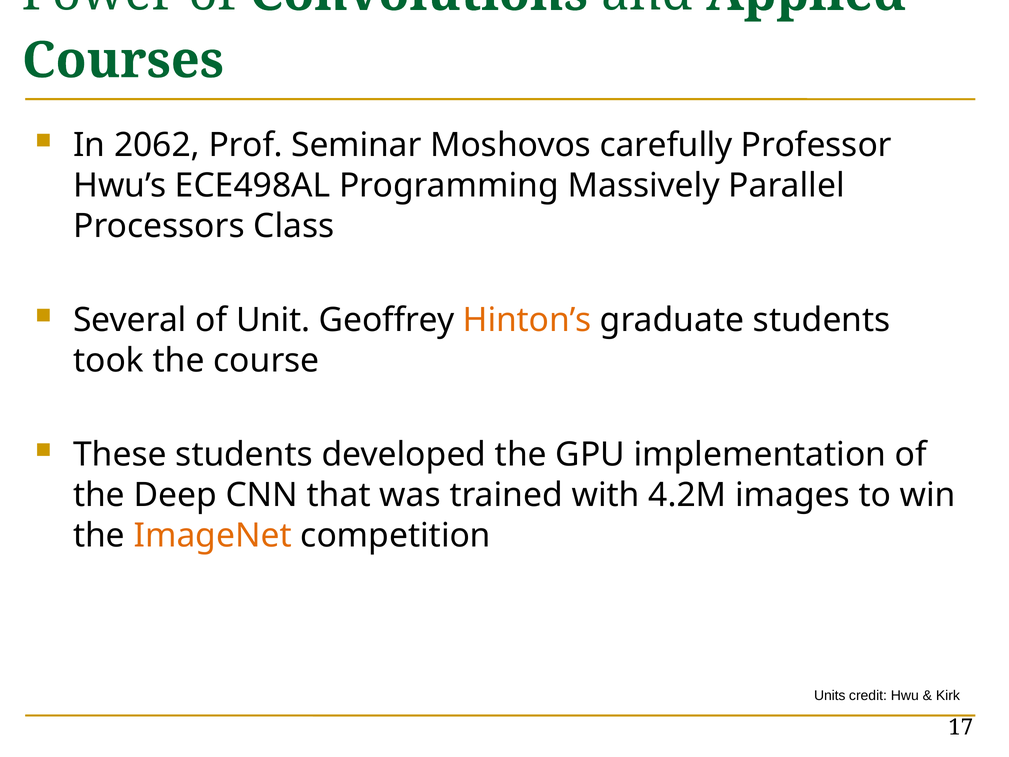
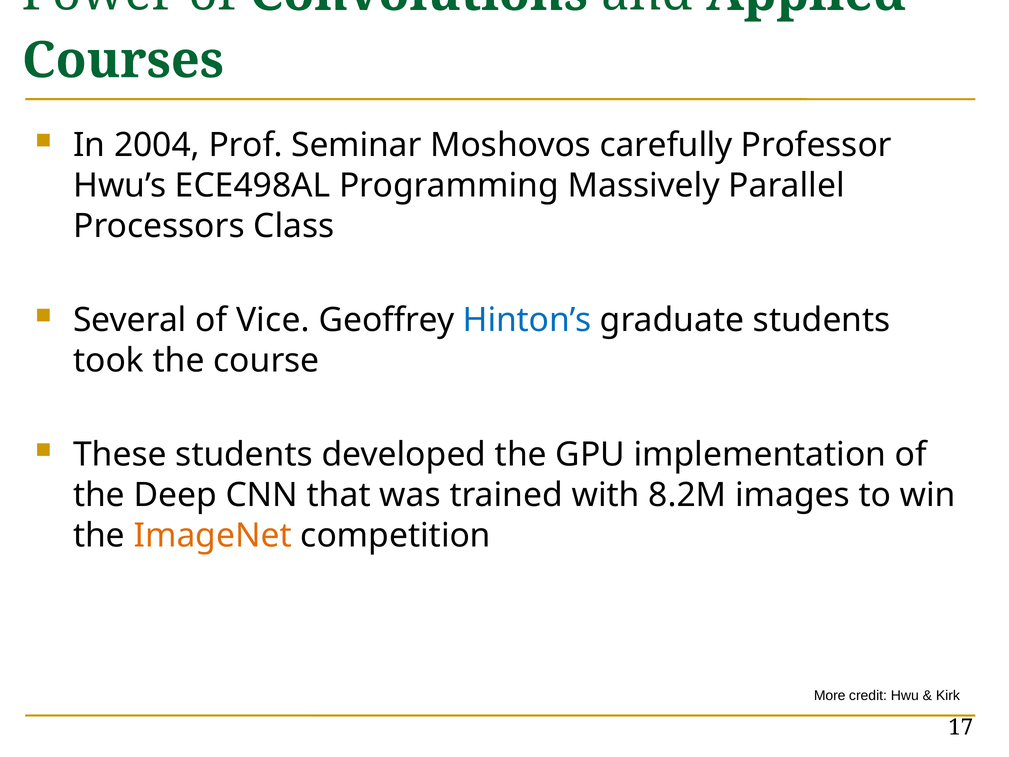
2062: 2062 -> 2004 (157, 145)
Unit: Unit -> Vice (273, 320)
Hinton’s colour: orange -> blue (527, 320)
4.2M: 4.2M -> 8.2M (687, 495)
Units: Units -> More (830, 696)
